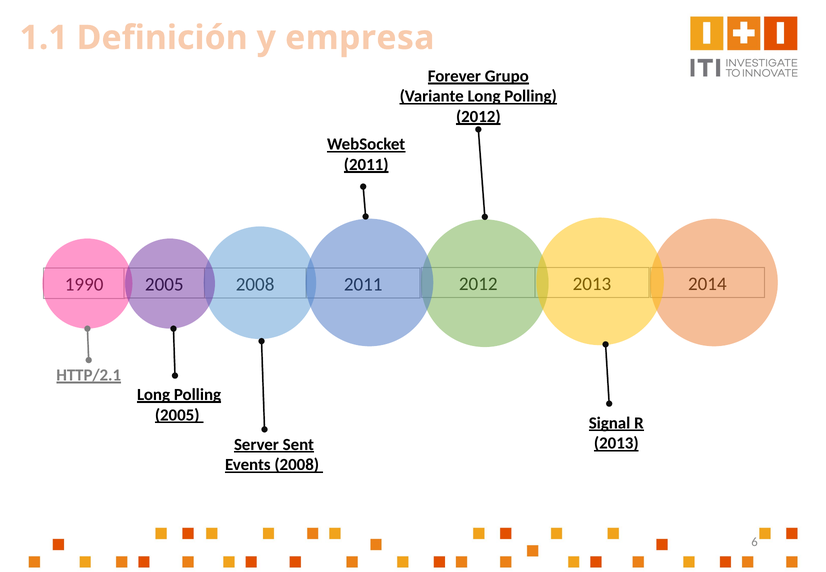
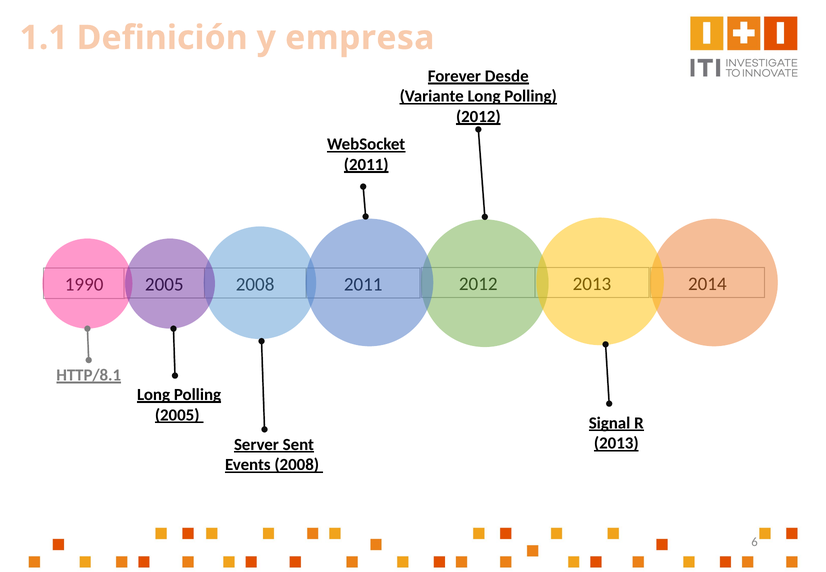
Grupo: Grupo -> Desde (507, 76)
HTTP/2.1: HTTP/2.1 -> HTTP/8.1 (89, 375)
